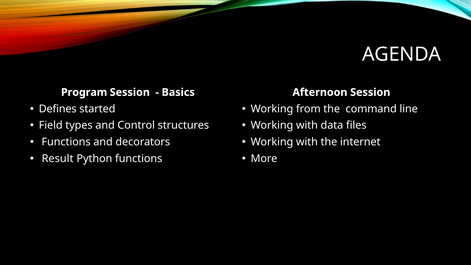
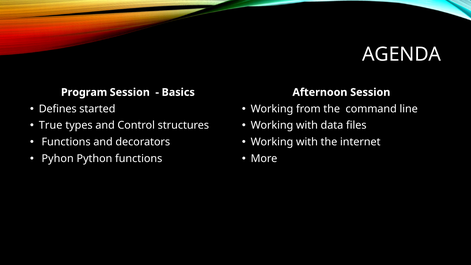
Field: Field -> True (51, 125)
Result: Result -> Pyhon (58, 158)
